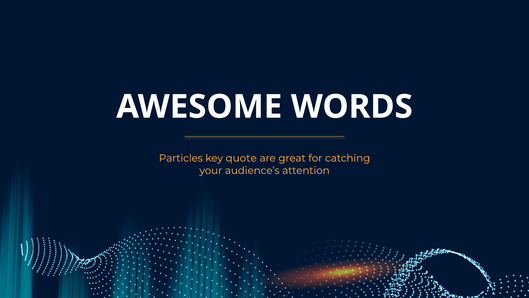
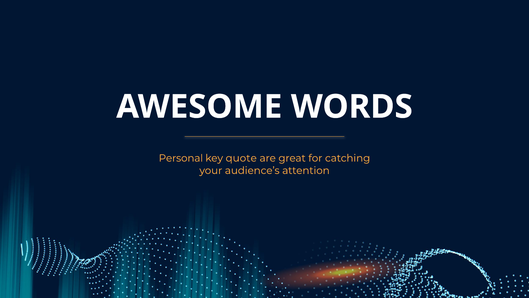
Particles: Particles -> Personal (181, 158)
